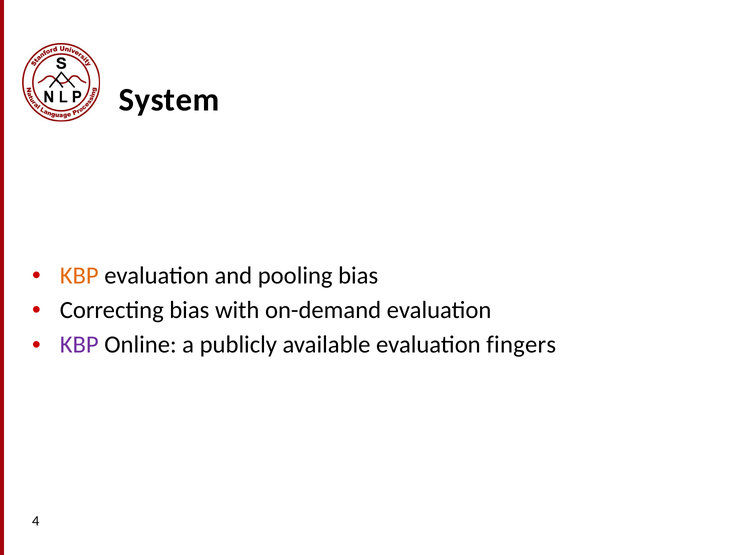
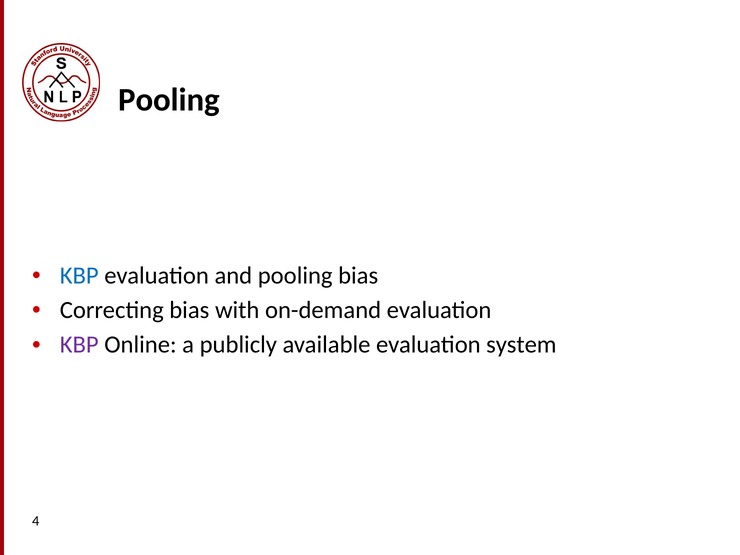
System: System -> Pooling (169, 100)
KBP colour: orange -> blue (79, 276)
fingers: fingers -> system (521, 345)
